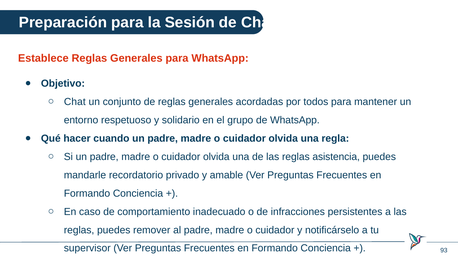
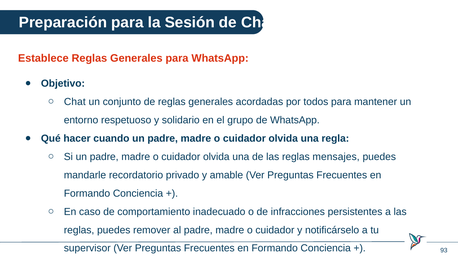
asistencia: asistencia -> mensajes (336, 156)
